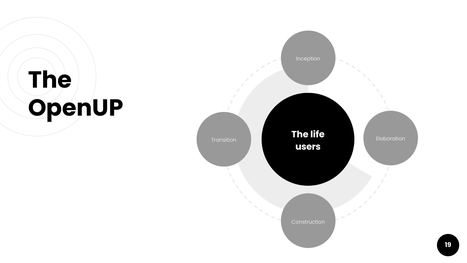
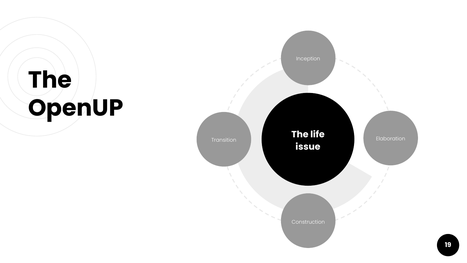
users: users -> issue (308, 147)
